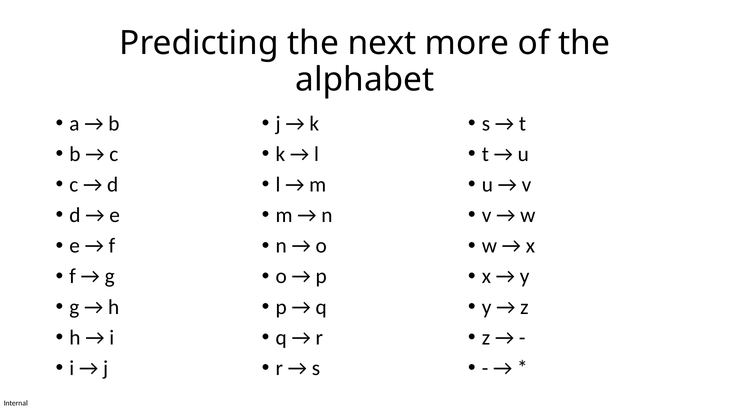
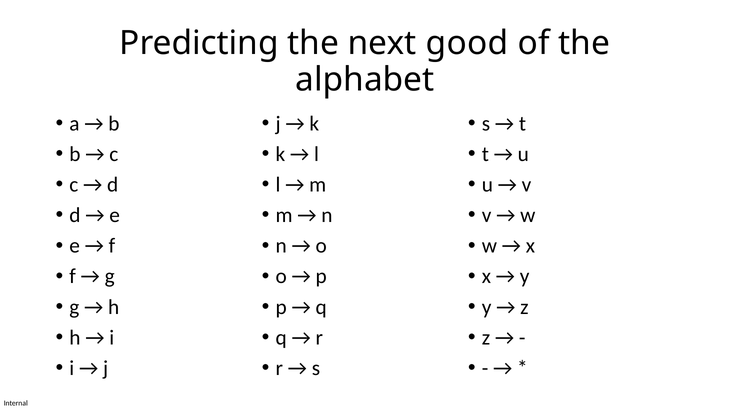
more: more -> good (467, 43)
